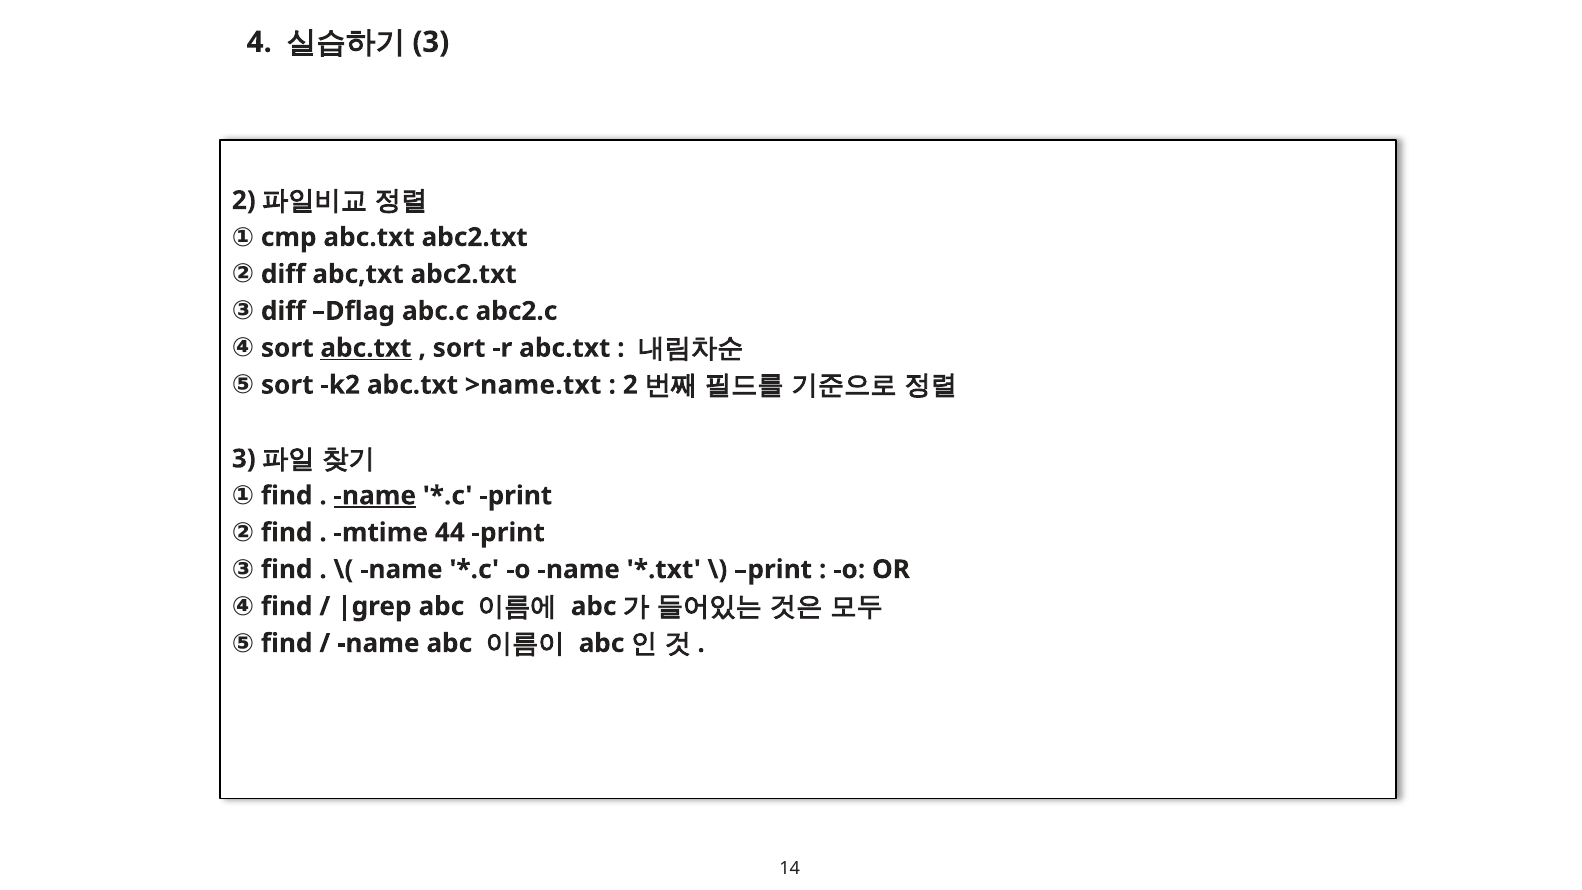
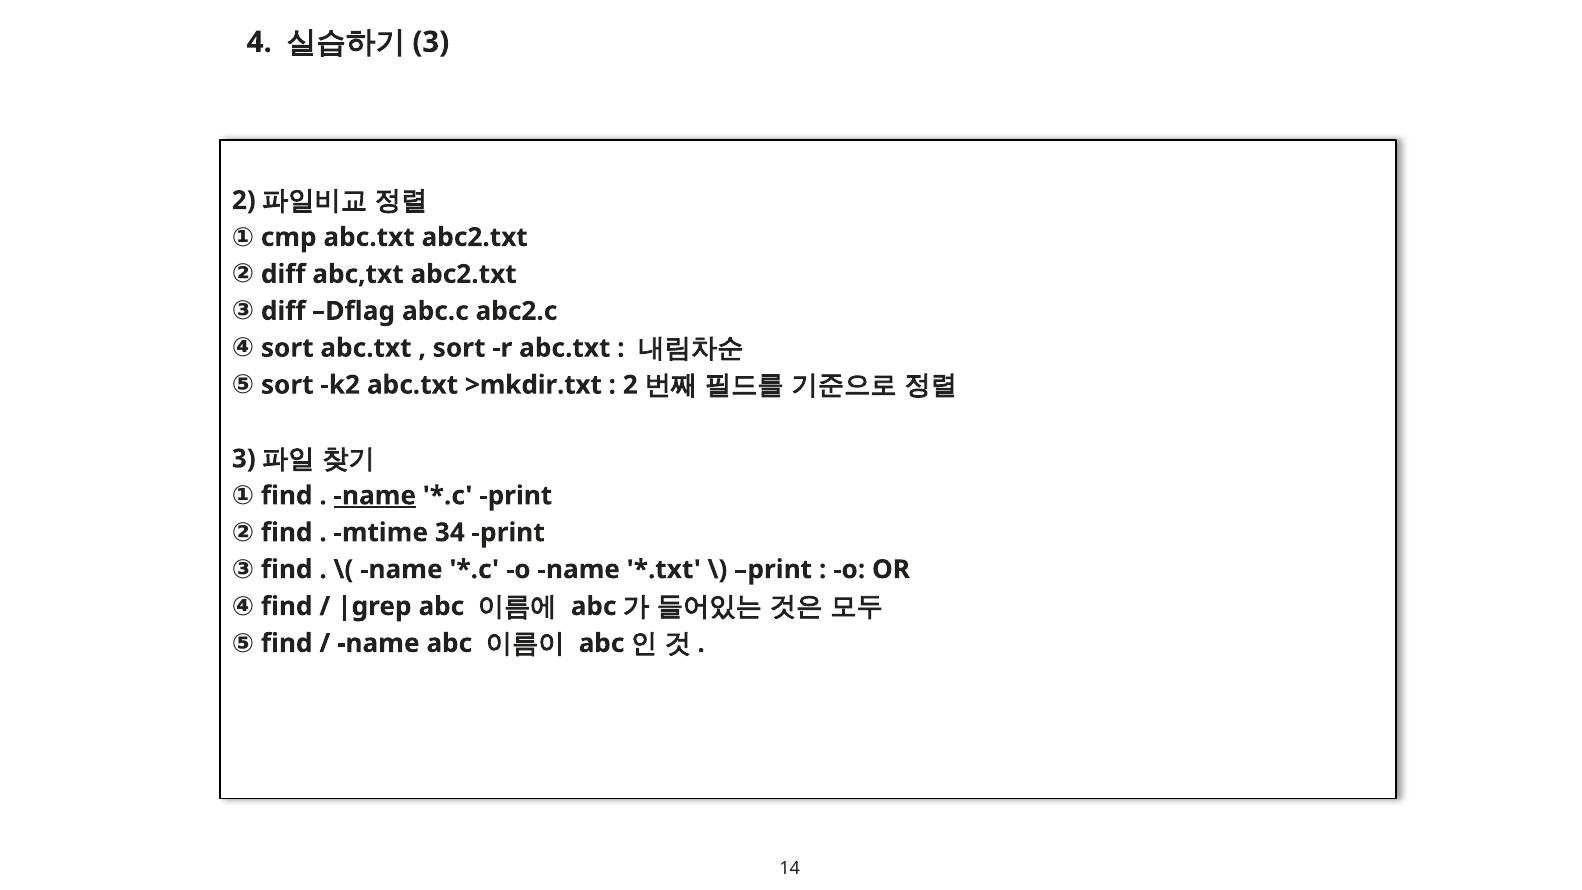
abc.txt underline: present -> none (366, 348)
>name.txt: >name.txt -> >mkdir.txt (533, 385)
44: 44 -> 34 (450, 533)
